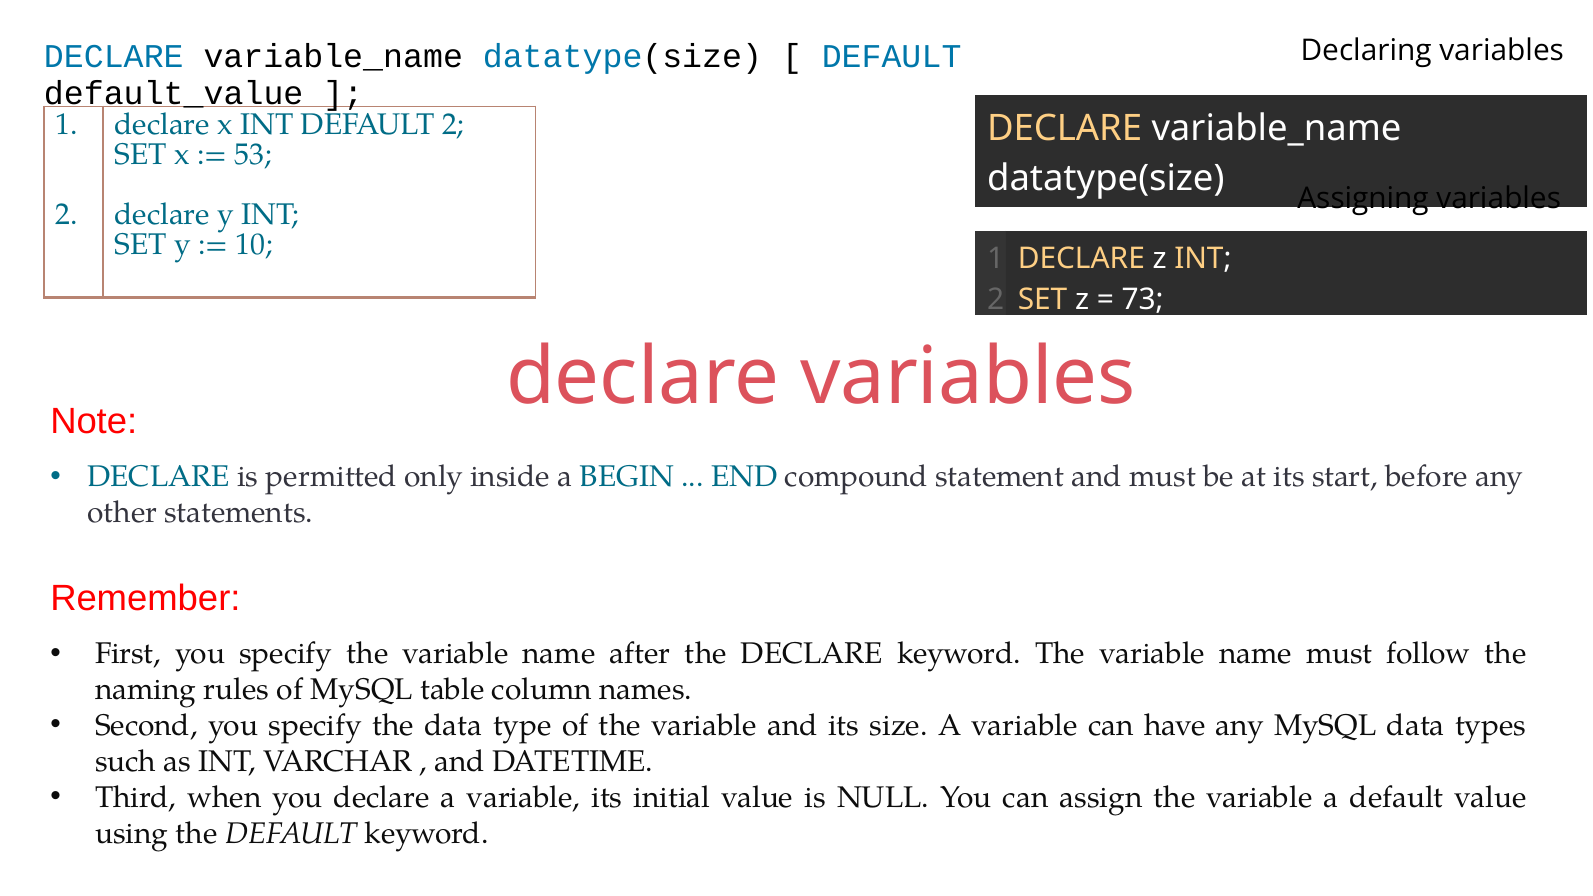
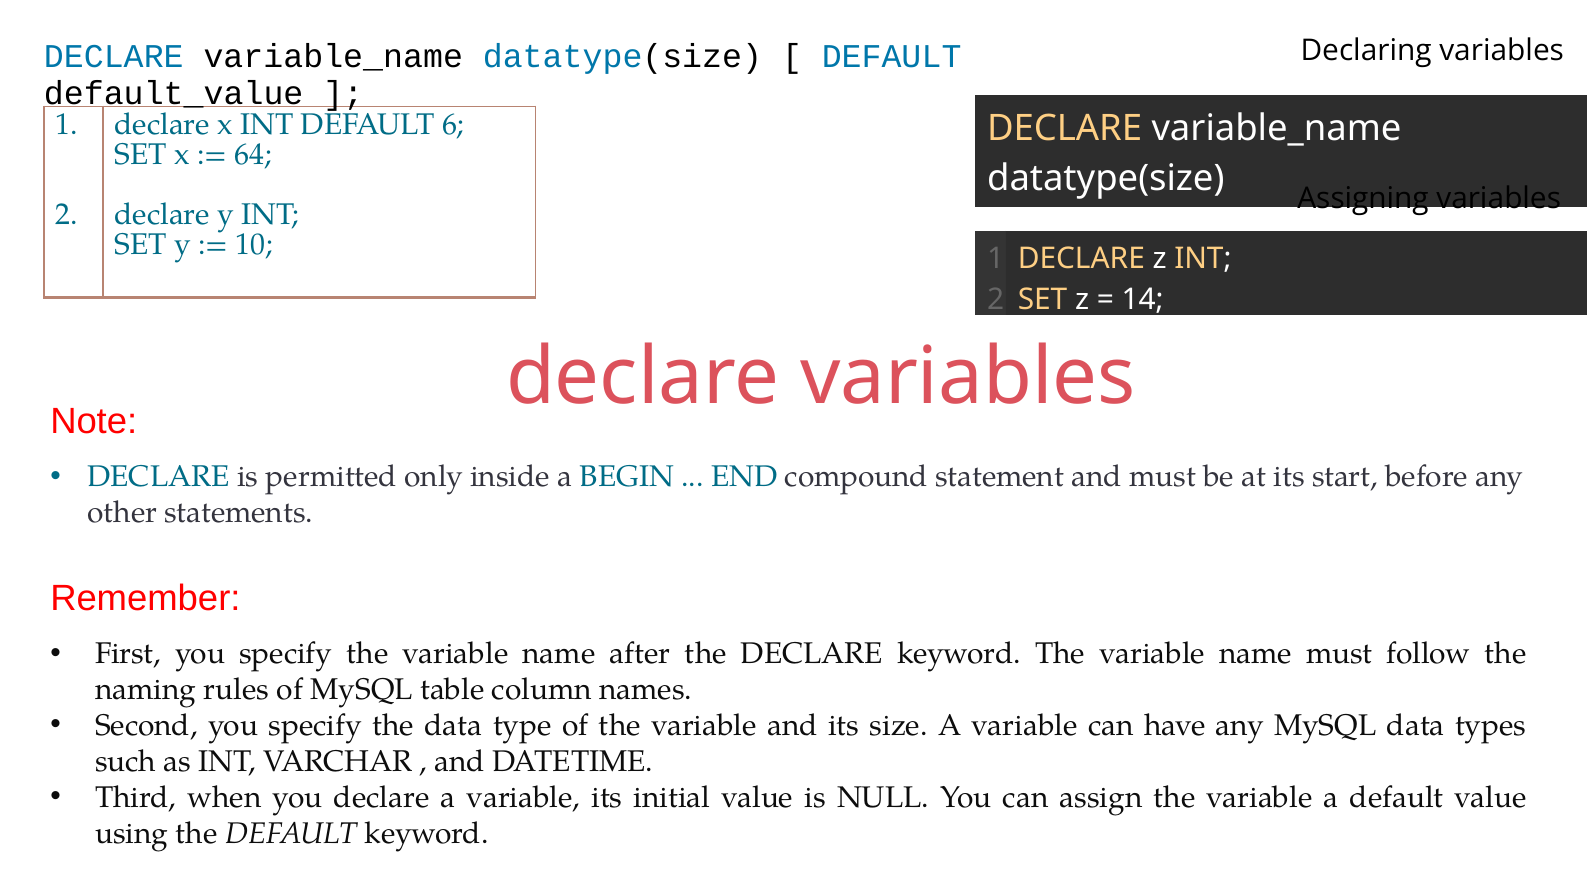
DEFAULT 2: 2 -> 6 (453, 124)
53: 53 -> 64 (253, 154)
73: 73 -> 14 (1143, 299)
